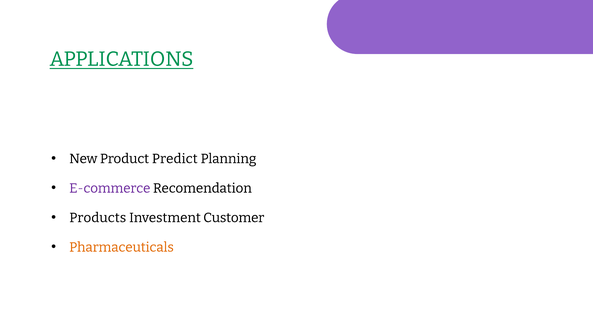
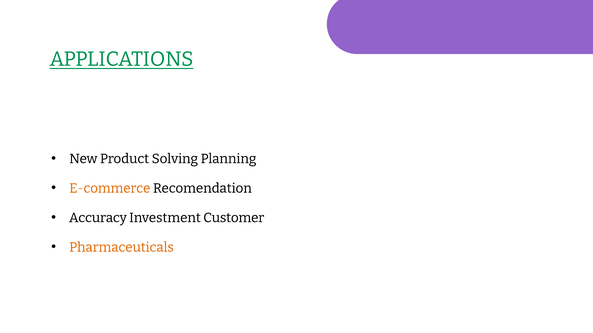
Predict: Predict -> Solving (175, 159)
E-commerce colour: purple -> orange (110, 189)
Products: Products -> Accuracy (98, 218)
